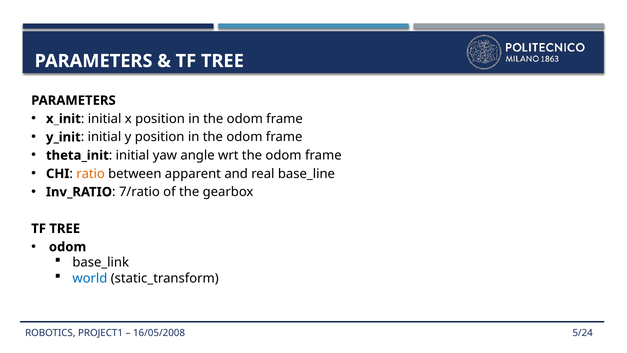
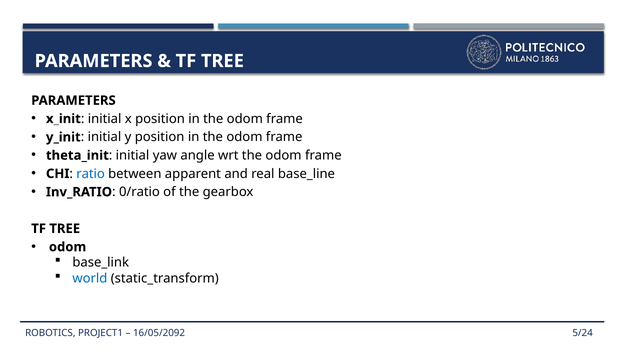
ratio colour: orange -> blue (91, 174)
7/ratio: 7/ratio -> 0/ratio (139, 192)
16/05/2008: 16/05/2008 -> 16/05/2092 (159, 333)
